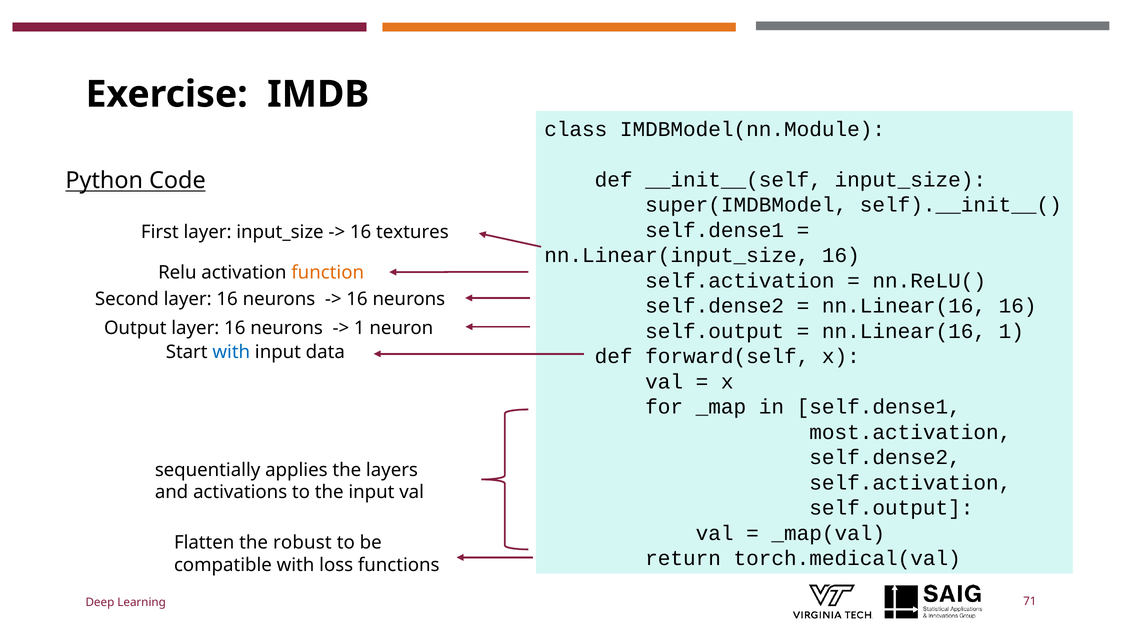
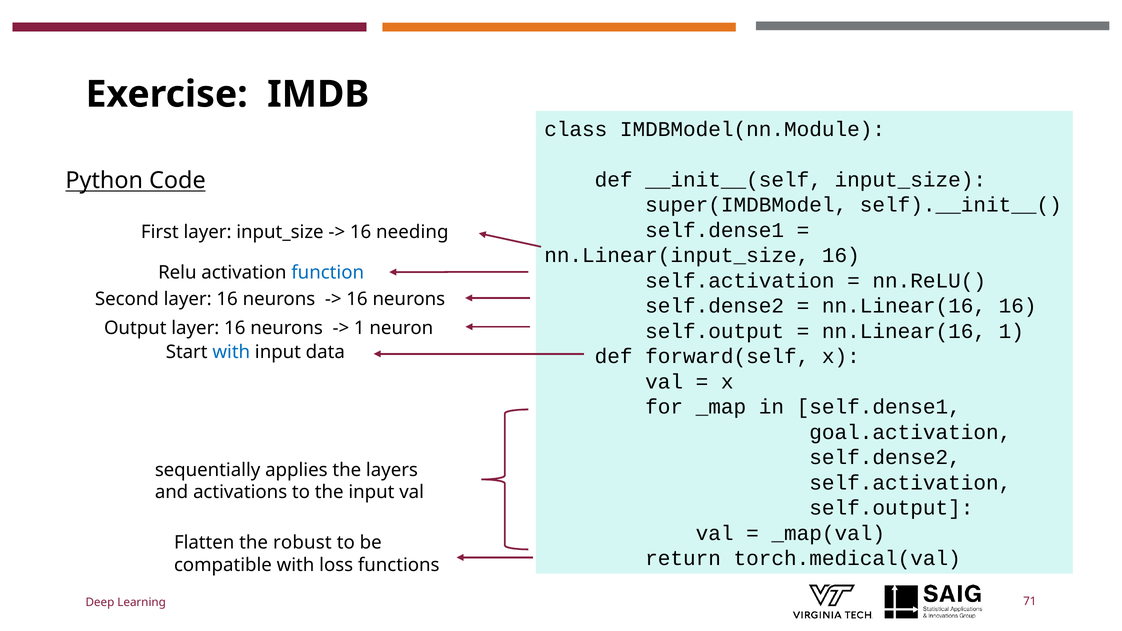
textures: textures -> needing (412, 232)
function colour: orange -> blue (328, 273)
most.activation: most.activation -> goal.activation (910, 432)
